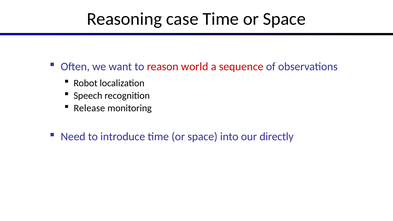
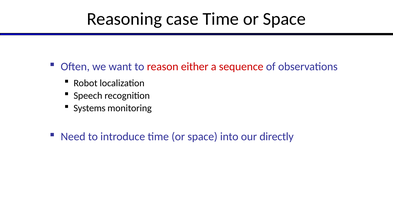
world: world -> either (195, 67)
Release: Release -> Systems (89, 108)
